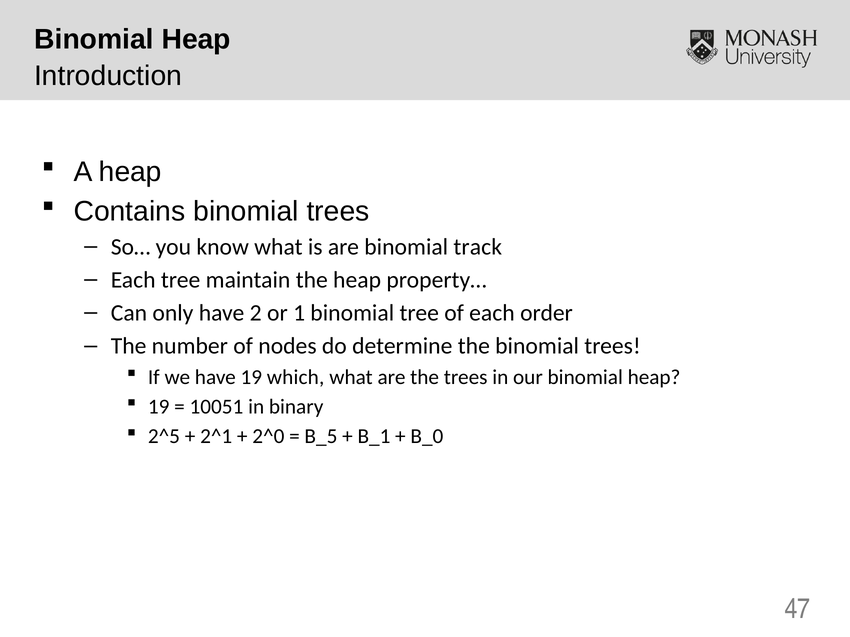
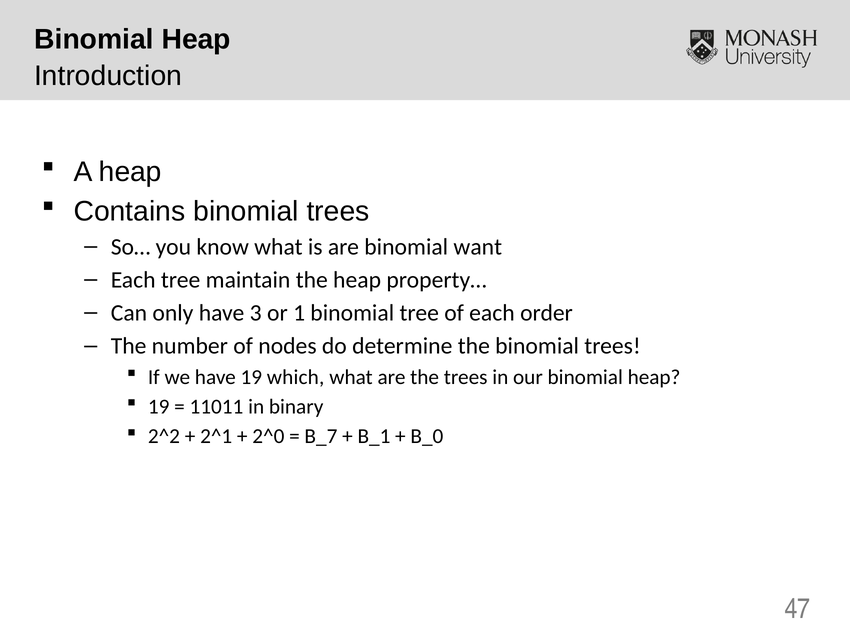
track: track -> want (478, 247)
2: 2 -> 3 (256, 313)
10051: 10051 -> 11011 (216, 407)
2^5: 2^5 -> 2^2 (164, 437)
B_5: B_5 -> B_7 (321, 437)
